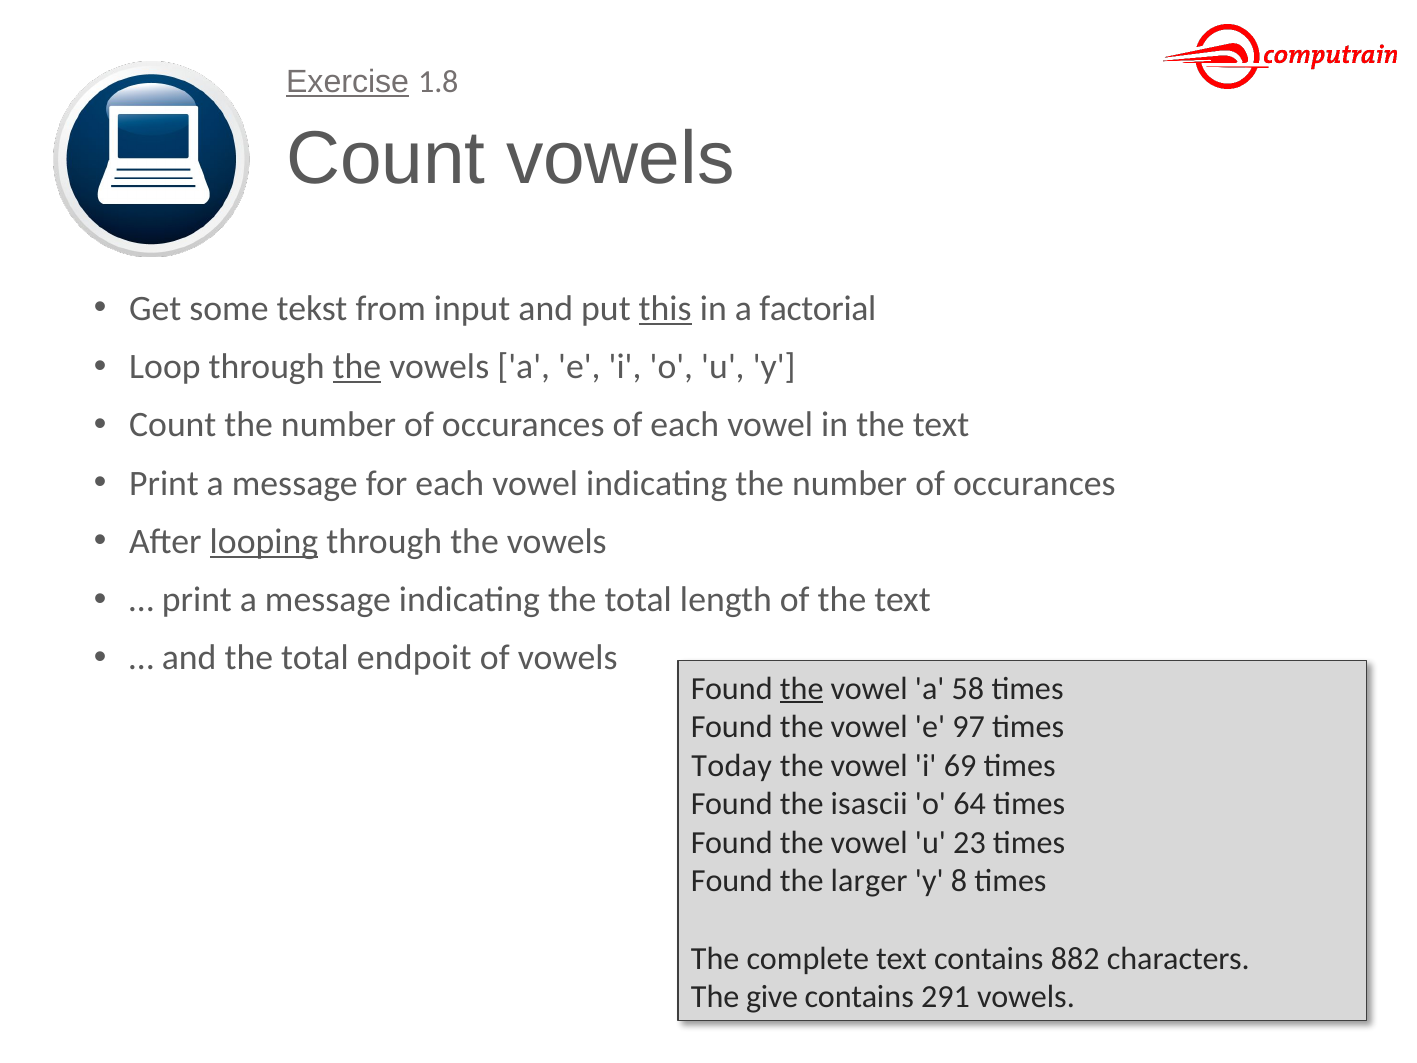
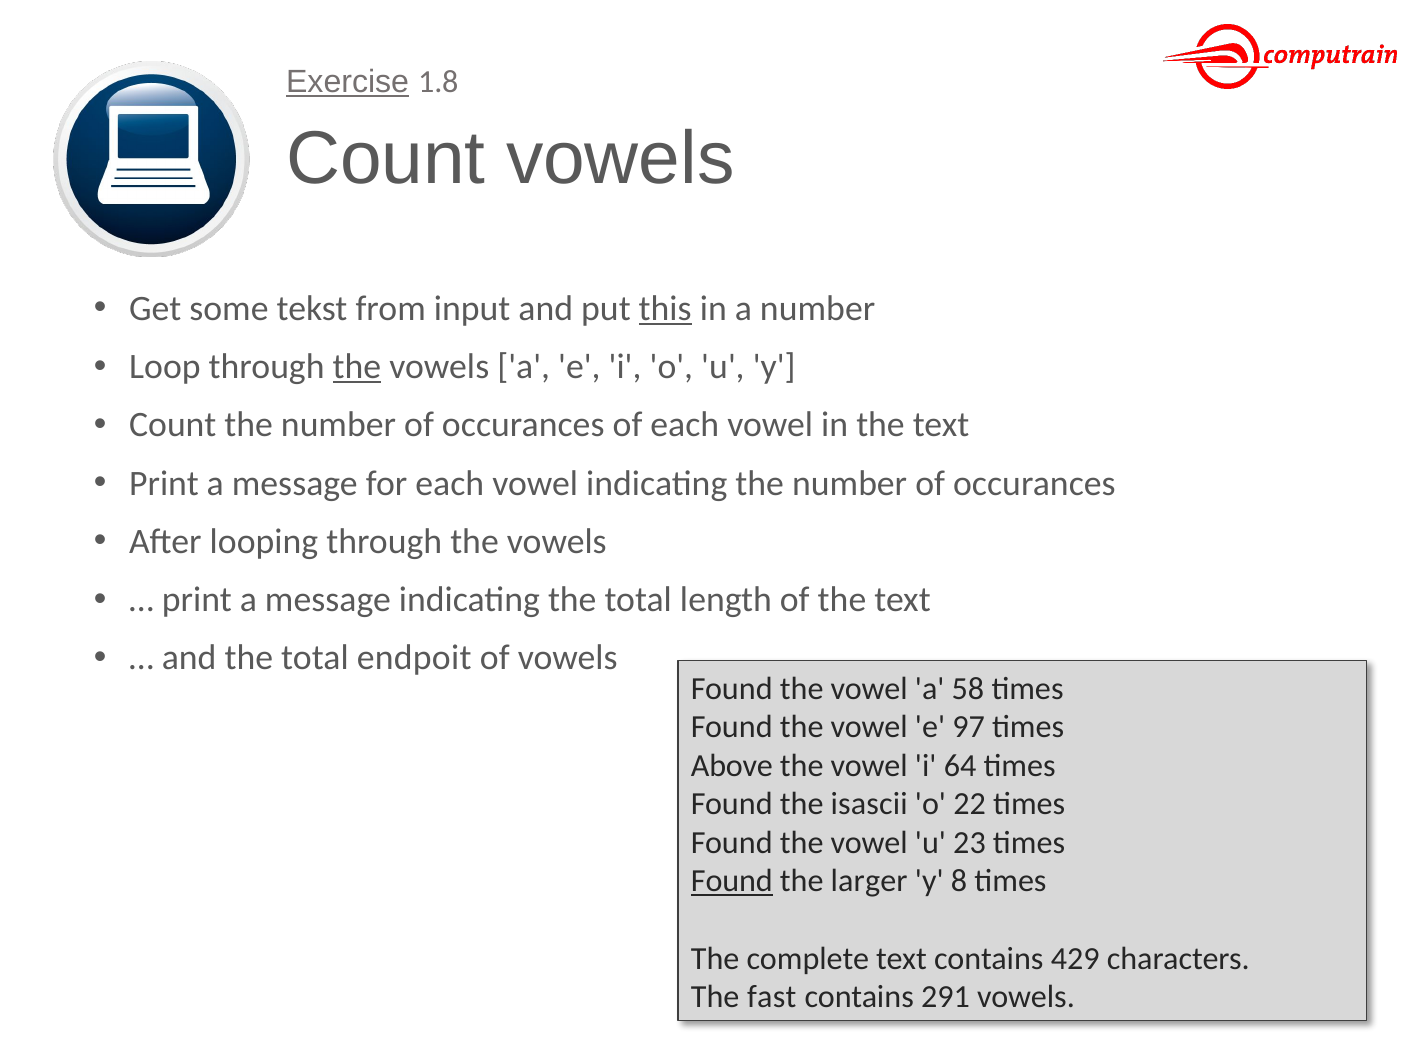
a factorial: factorial -> number (818, 308)
looping underline: present -> none (264, 541)
the underline: present -> none (802, 688)
Today: Today -> Above (732, 765)
69: 69 -> 64 (960, 765)
64: 64 -> 22 (970, 804)
Found underline: none -> present (732, 881)
882: 882 -> 429 (1075, 958)
give: give -> fast (772, 997)
